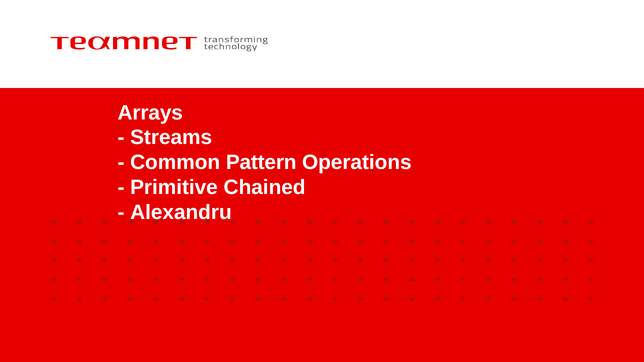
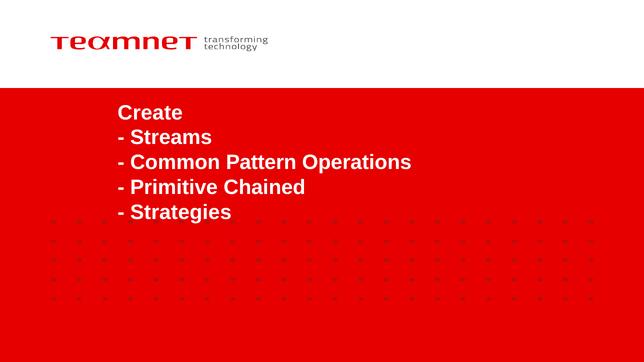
Arrays: Arrays -> Create (150, 113)
Alexandru: Alexandru -> Strategies (181, 213)
